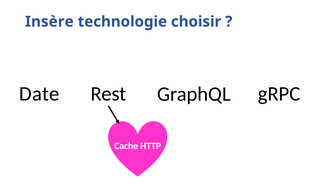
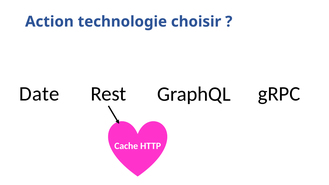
Insère: Insère -> Action (49, 22)
